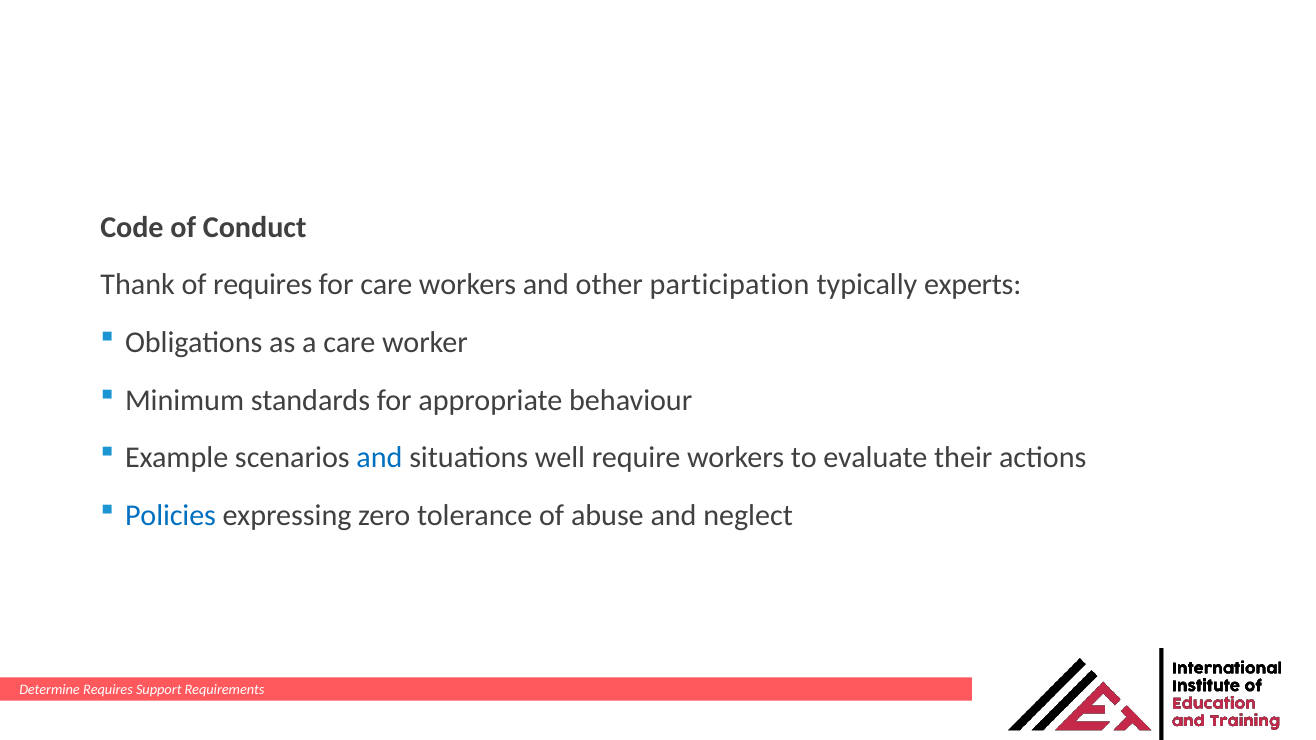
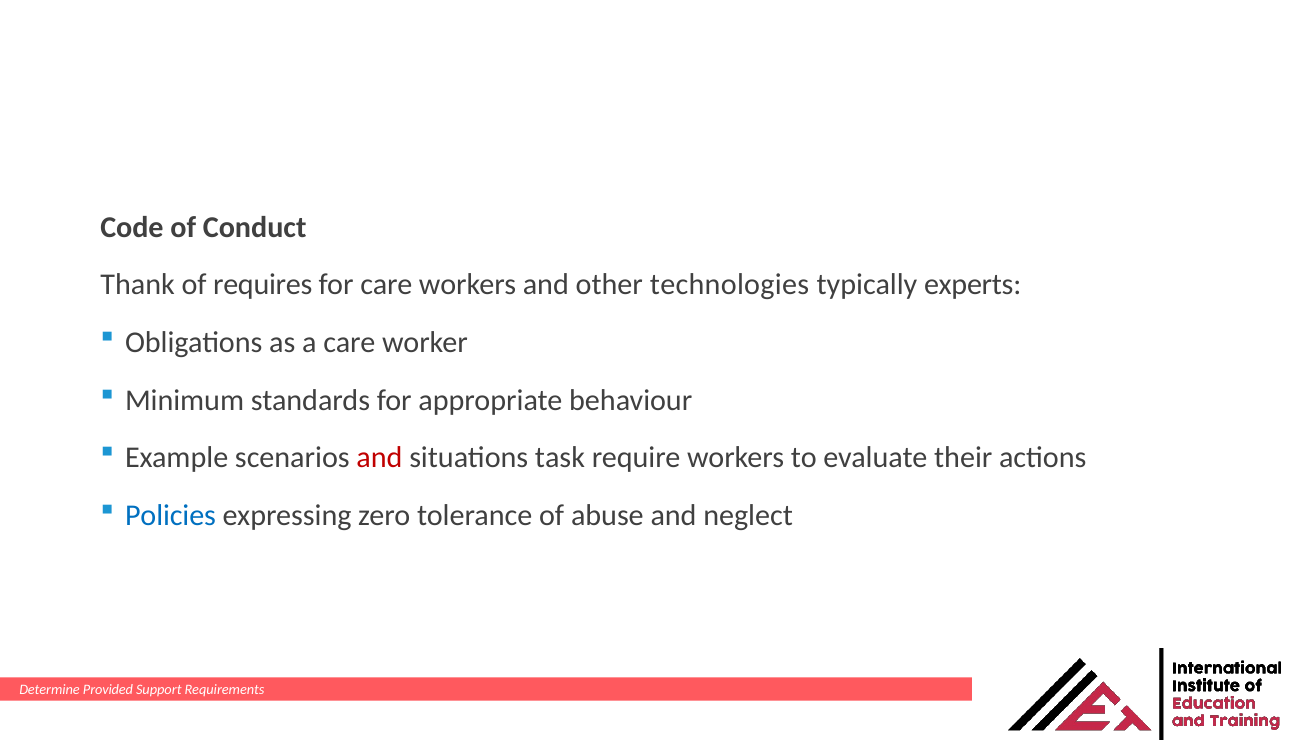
participation: participation -> technologies (730, 285)
and colour: blue -> red (379, 458)
well: well -> task (560, 458)
Determine Requires: Requires -> Provided (108, 690)
